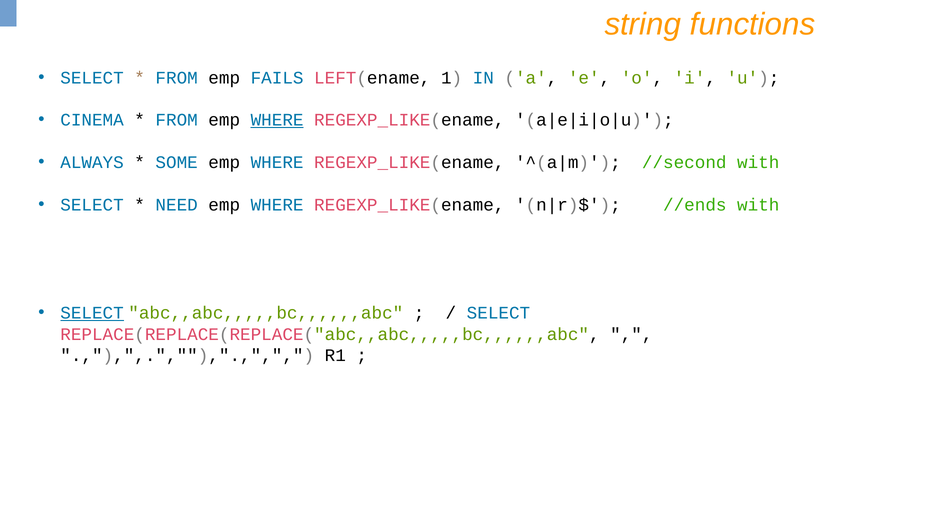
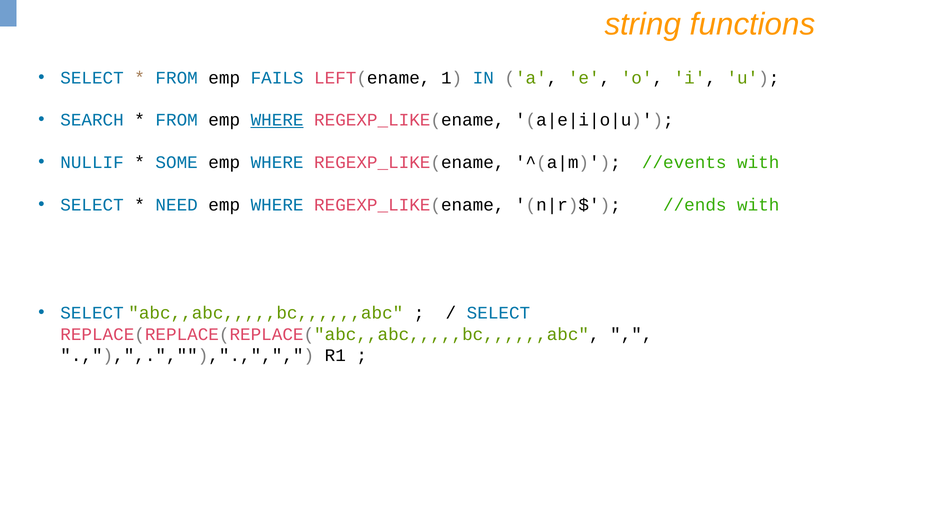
CINEMA: CINEMA -> SEARCH (92, 120)
ALWAYS: ALWAYS -> NULLIF (92, 162)
//second: //second -> //events (684, 162)
SELECT underline: present -> none (92, 313)
